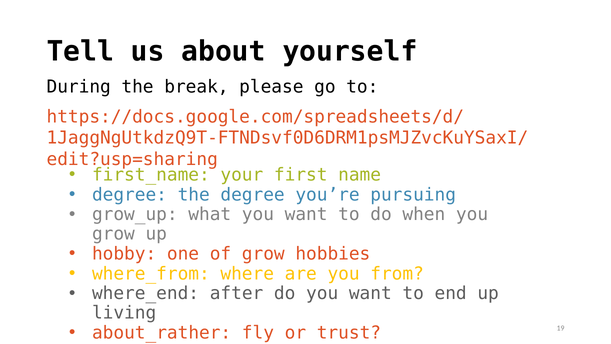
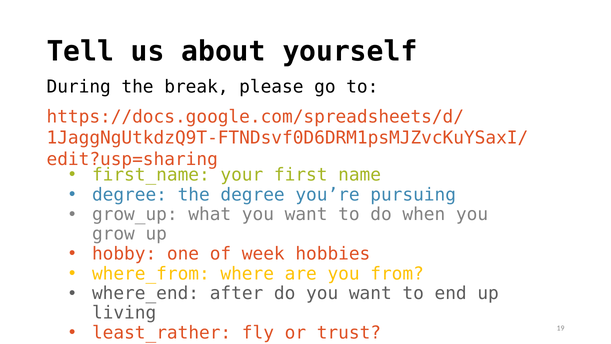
of grow: grow -> week (263, 254)
about_rather: about_rather -> least_rather (162, 332)
